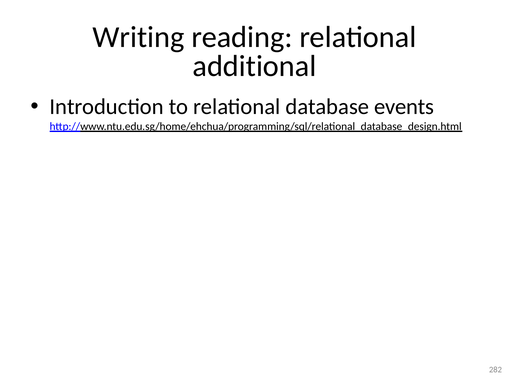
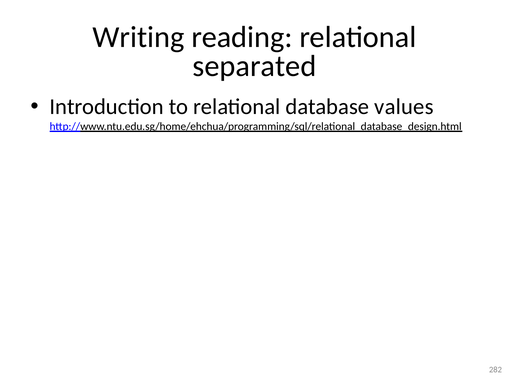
additional: additional -> separated (254, 66)
events: events -> values (404, 107)
